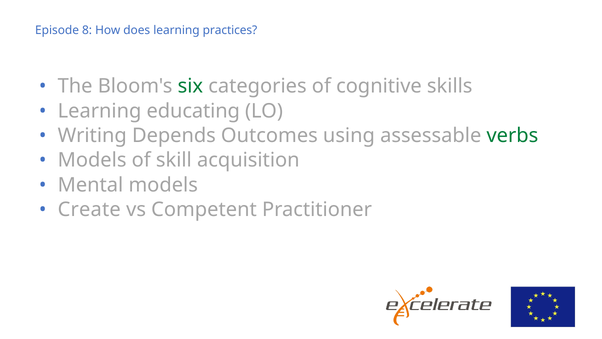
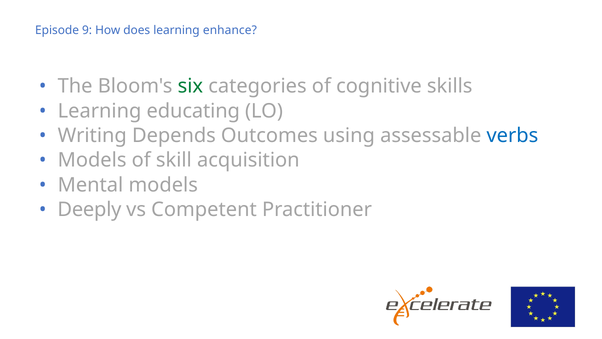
8: 8 -> 9 (87, 30)
practices: practices -> enhance (230, 30)
verbs colour: green -> blue (512, 135)
Create: Create -> Deeply (89, 210)
